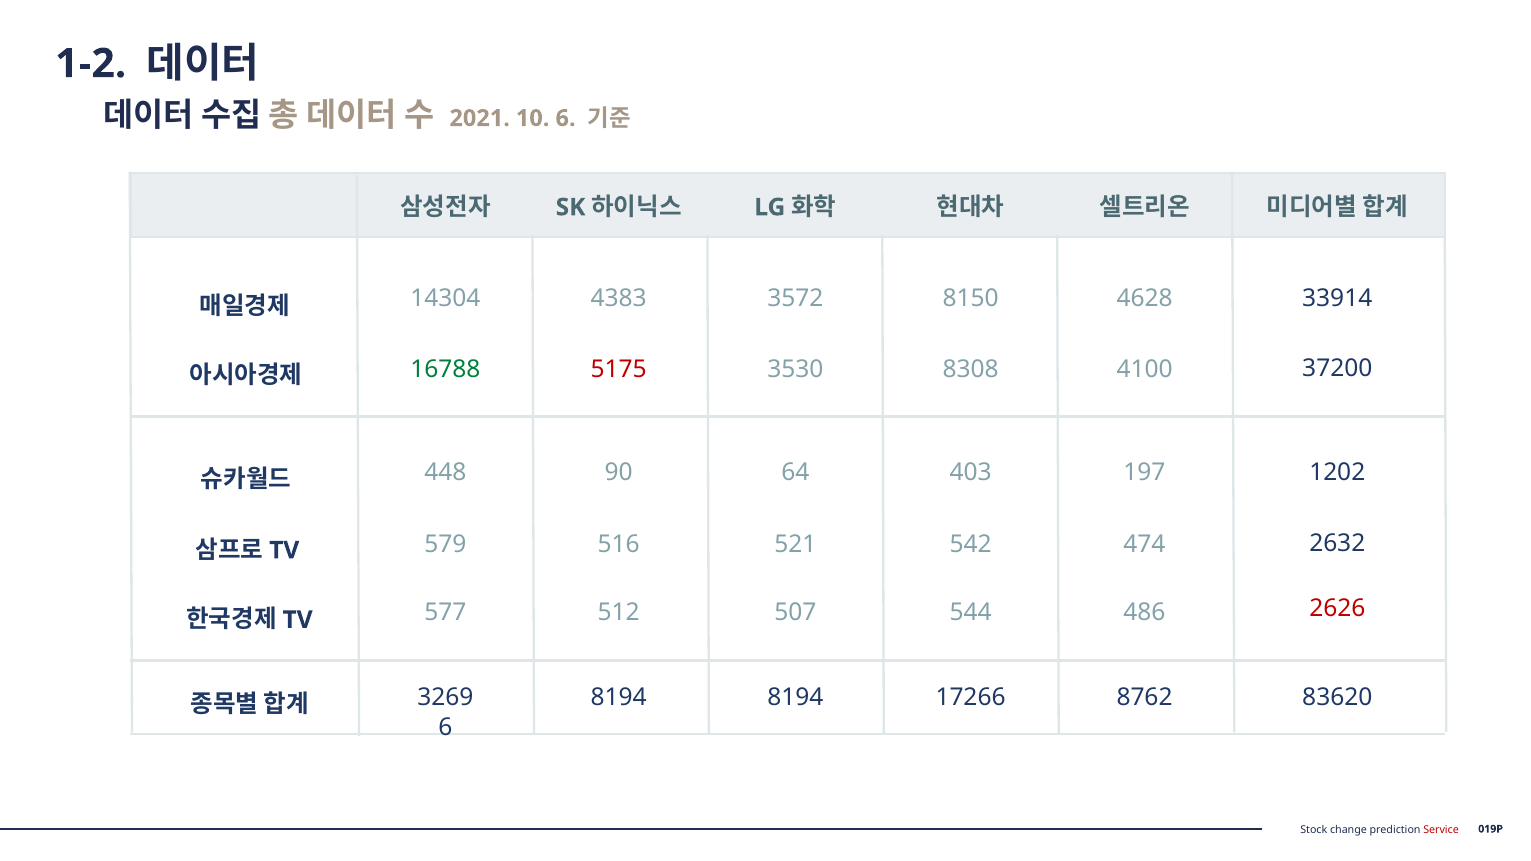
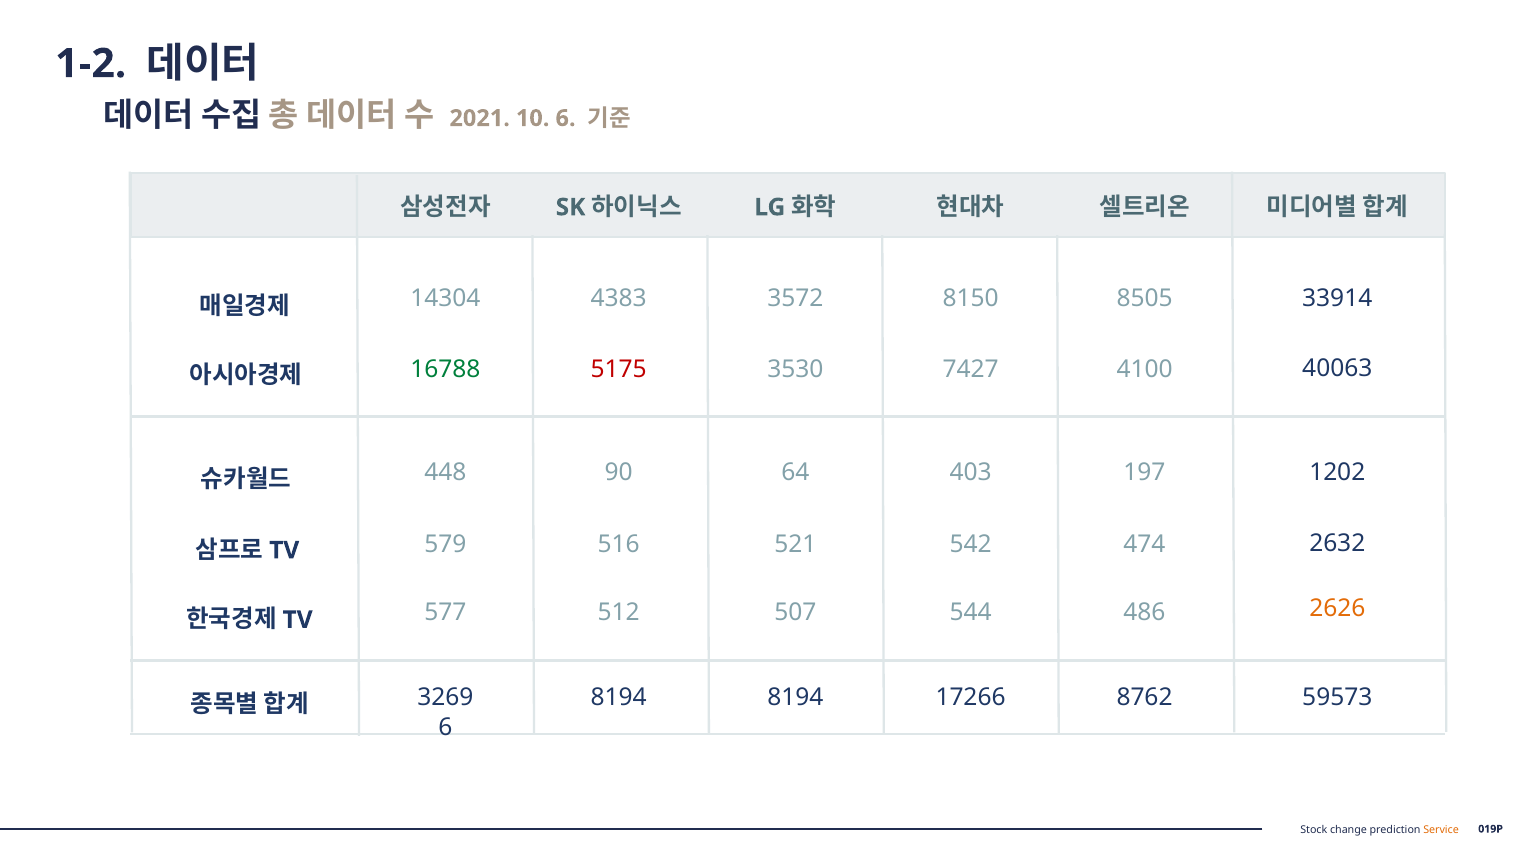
4628: 4628 -> 8505 (1145, 299)
37200: 37200 -> 40063 (1337, 369)
8308: 8308 -> 7427 (971, 369)
2626 colour: red -> orange (1337, 609)
83620: 83620 -> 59573 (1337, 698)
Service colour: red -> orange (1441, 830)
